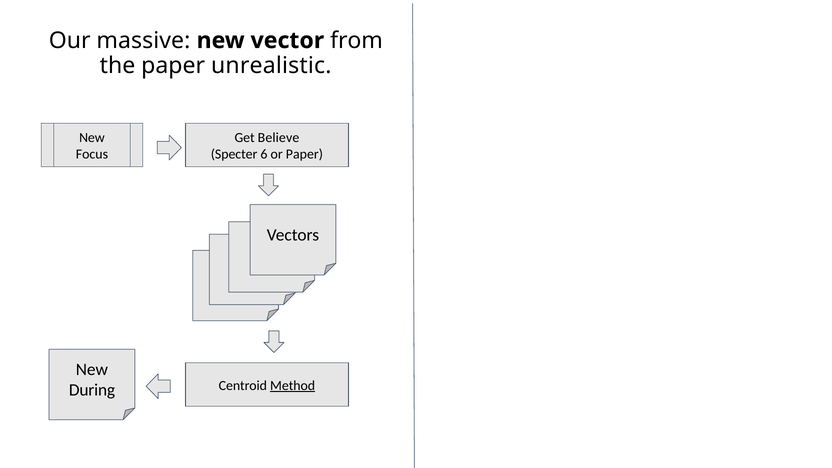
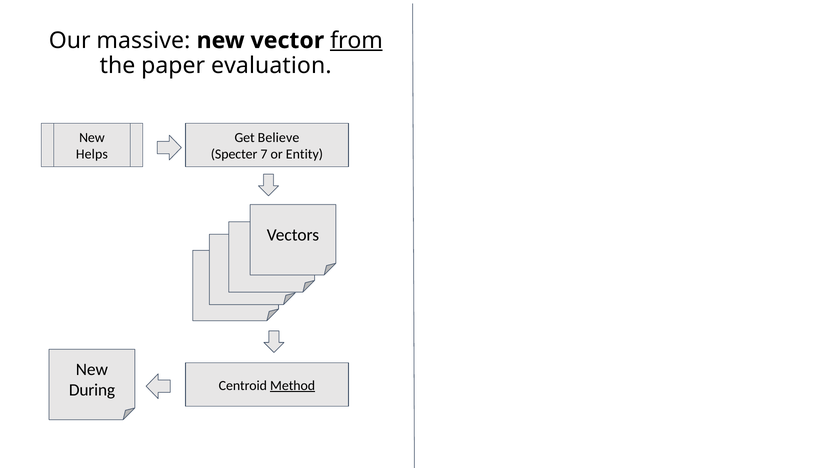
from underline: none -> present (357, 40)
unrealistic: unrealistic -> evaluation (271, 65)
Focus: Focus -> Helps (92, 154)
6: 6 -> 7 (264, 154)
or Paper: Paper -> Entity (304, 154)
